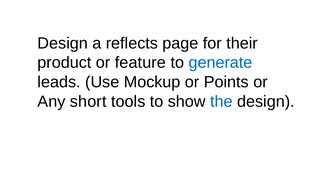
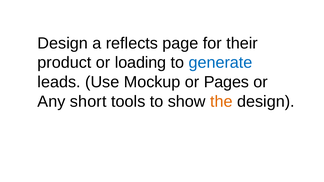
feature: feature -> loading (141, 63)
Points: Points -> Pages (226, 82)
the colour: blue -> orange (221, 102)
